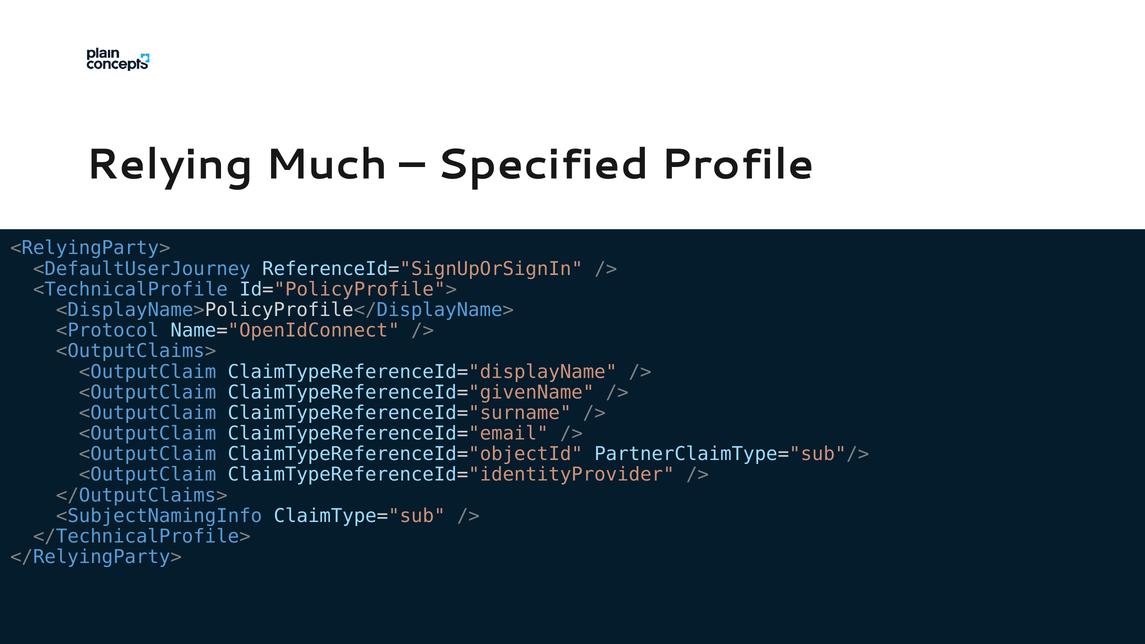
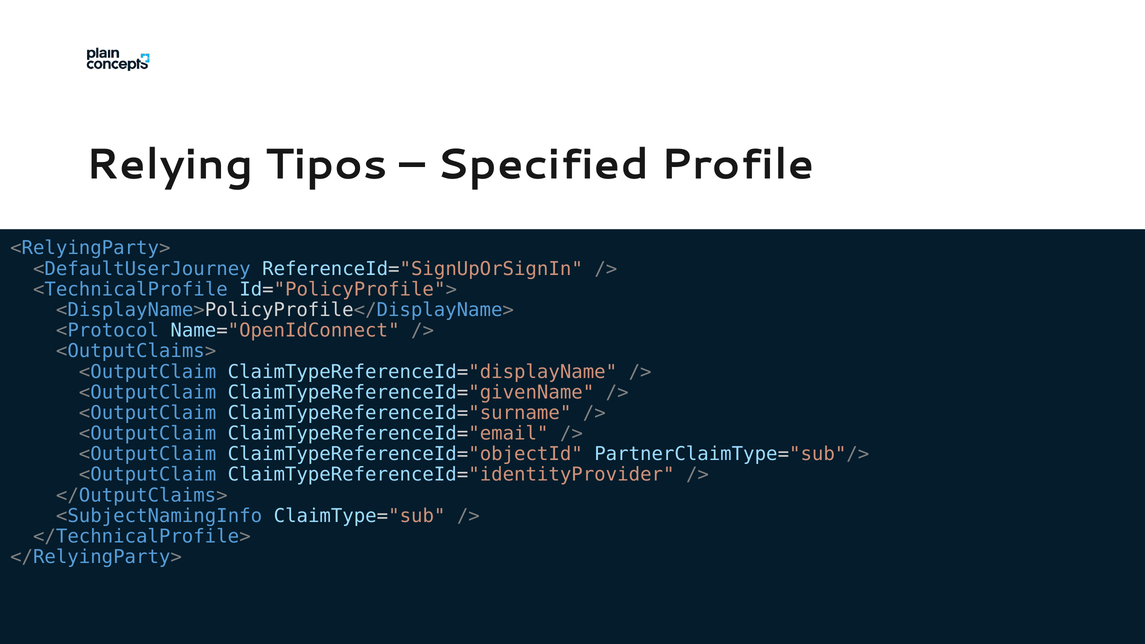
Much: Much -> Tipos (326, 164)
